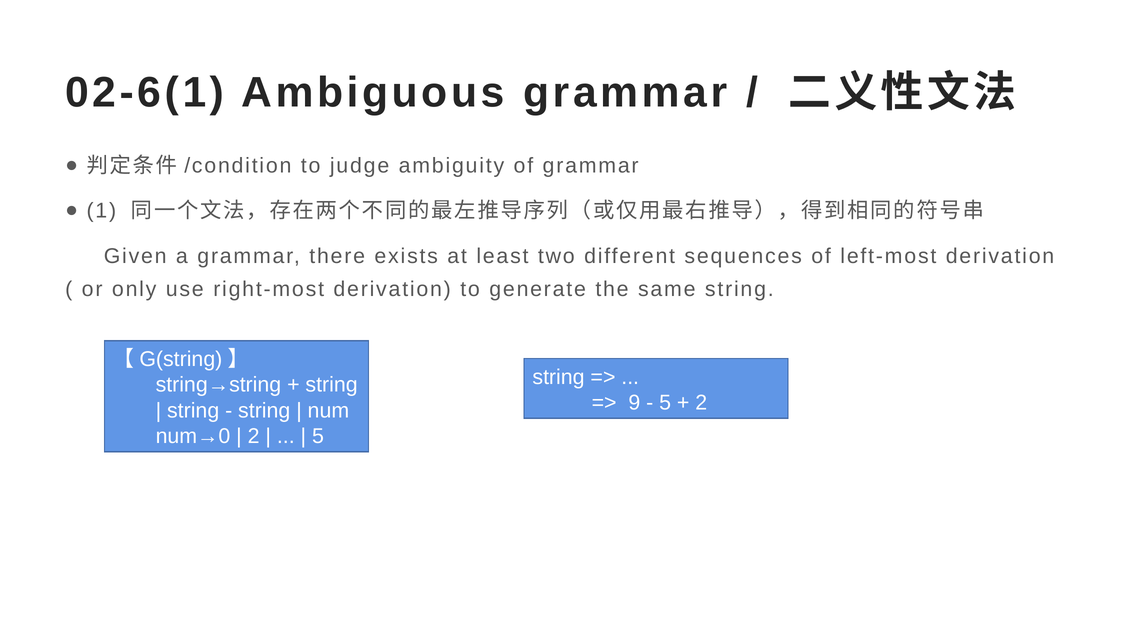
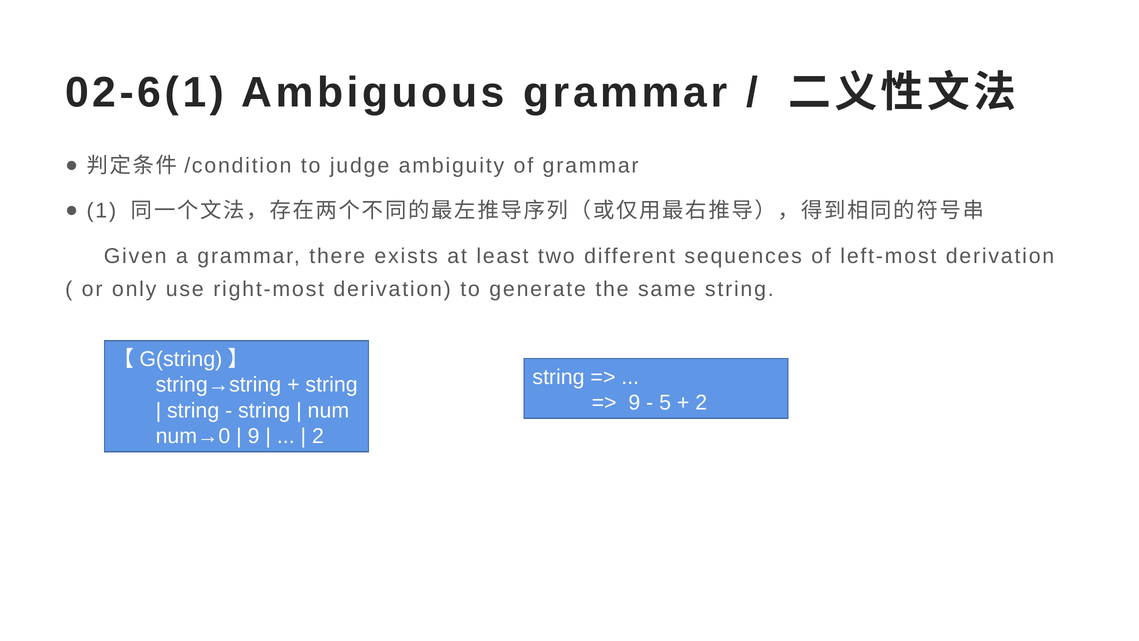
2: 2 -> 9 (254, 436)
5: 5 -> 2 (318, 436)
